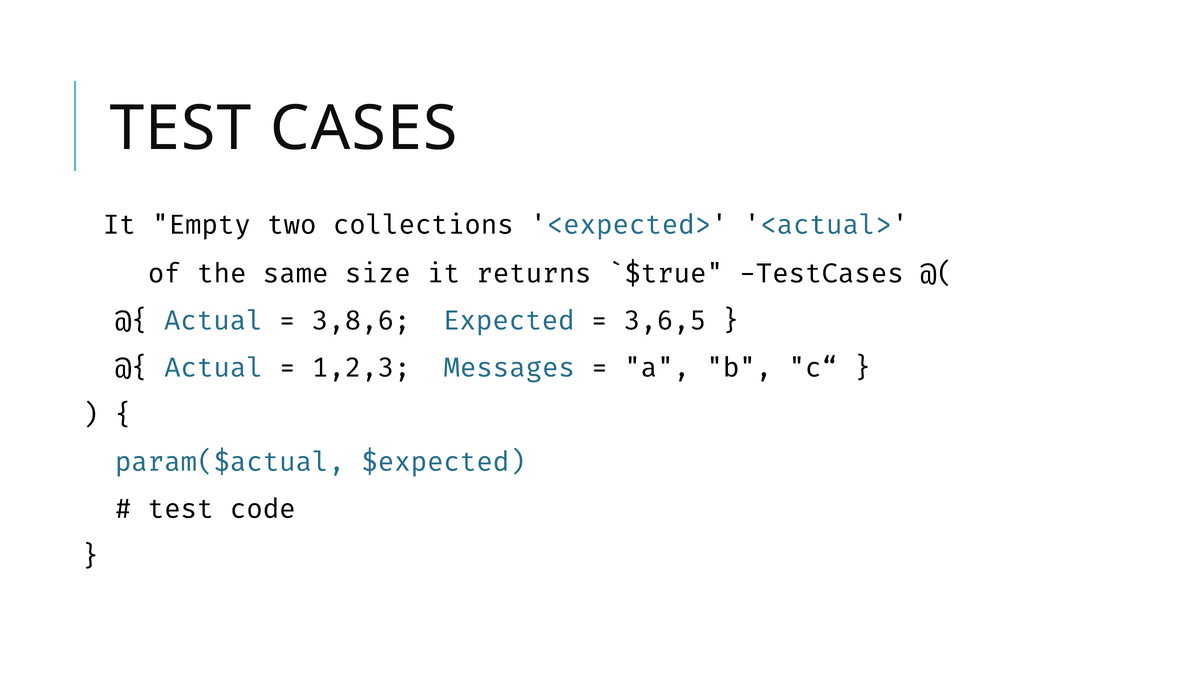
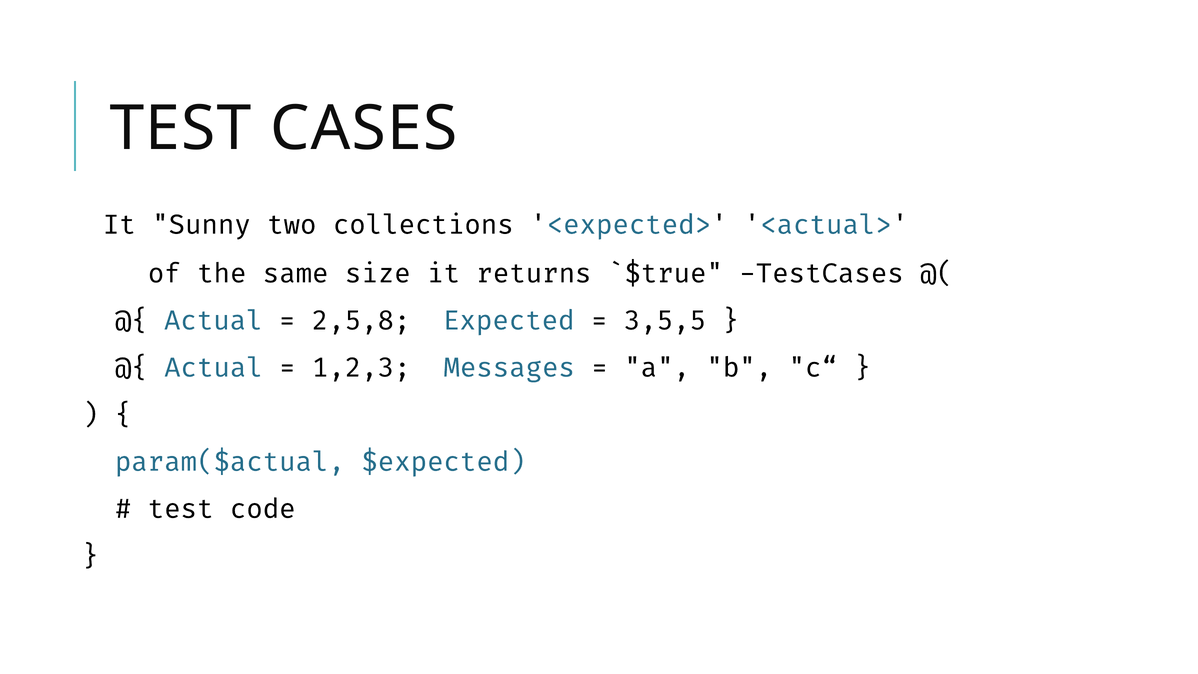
Empty: Empty -> Sunny (201, 225)
3,8,6: 3,8,6 -> 2,5,8 (361, 320)
3,6,5: 3,6,5 -> 3,5,5 (665, 320)
